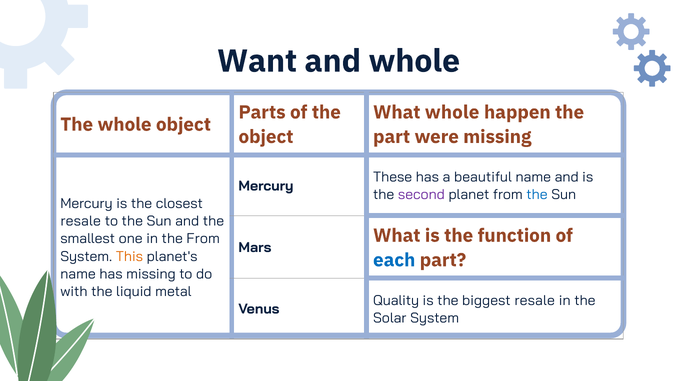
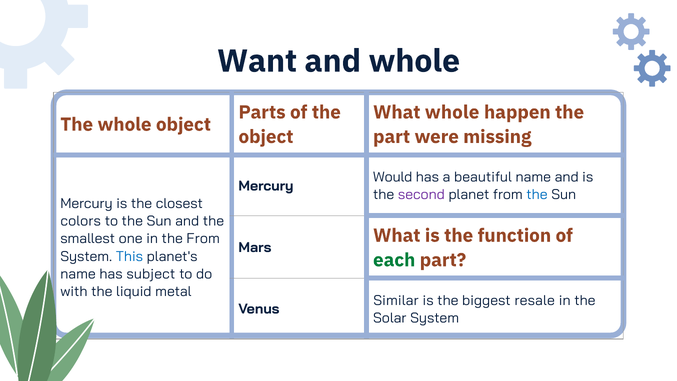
These: These -> Would (393, 177)
resale: resale -> colors (81, 221)
each colour: blue -> green (394, 260)
This colour: orange -> blue (129, 256)
has missing: missing -> subject (151, 274)
Quality: Quality -> Similar (396, 300)
